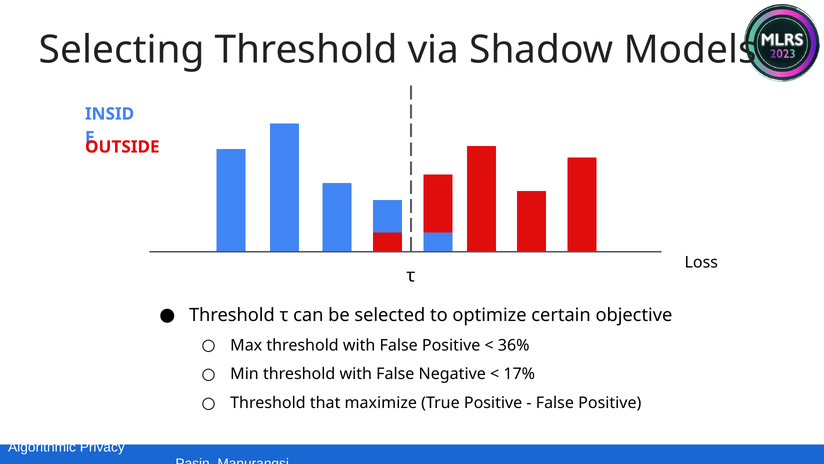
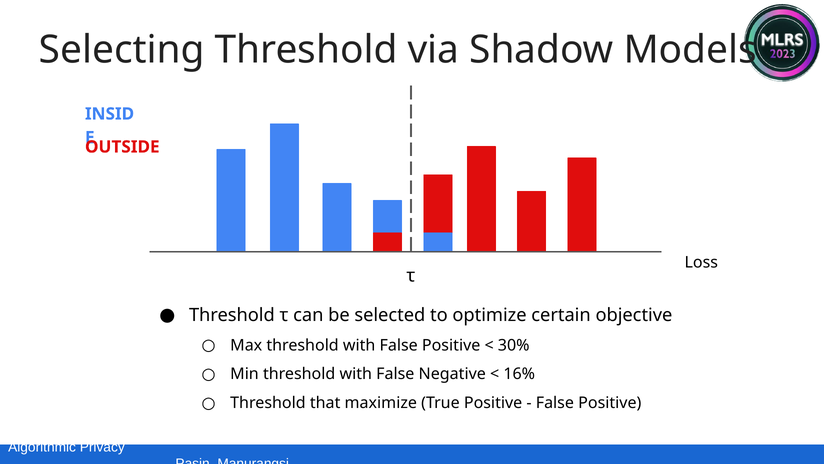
36%: 36% -> 30% (514, 345)
17%: 17% -> 16% (519, 374)
